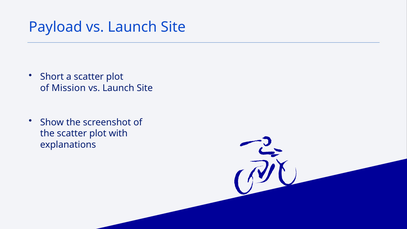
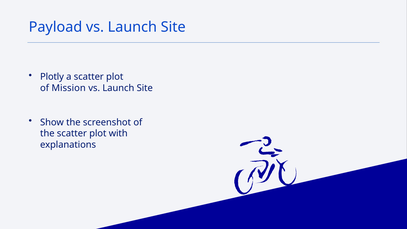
Short: Short -> Plotly (52, 77)
